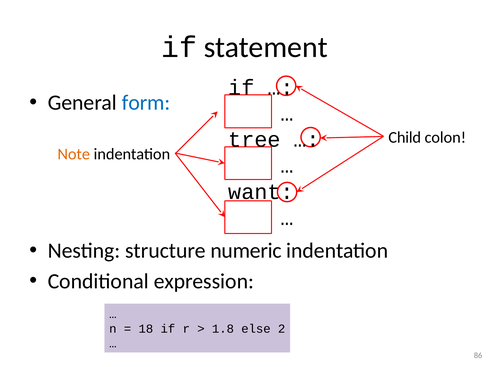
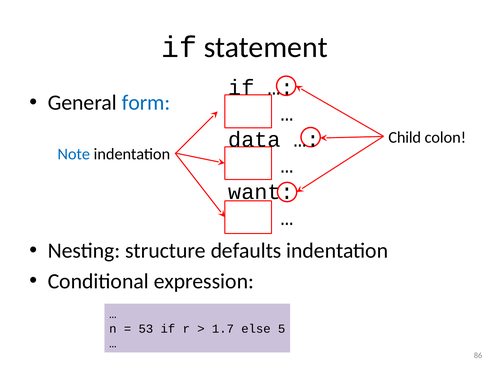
tree: tree -> data (254, 140)
Note colour: orange -> blue (74, 154)
numeric: numeric -> defaults (246, 251)
18: 18 -> 53 (146, 329)
1.8: 1.8 -> 1.7 (223, 329)
2: 2 -> 5 (282, 329)
